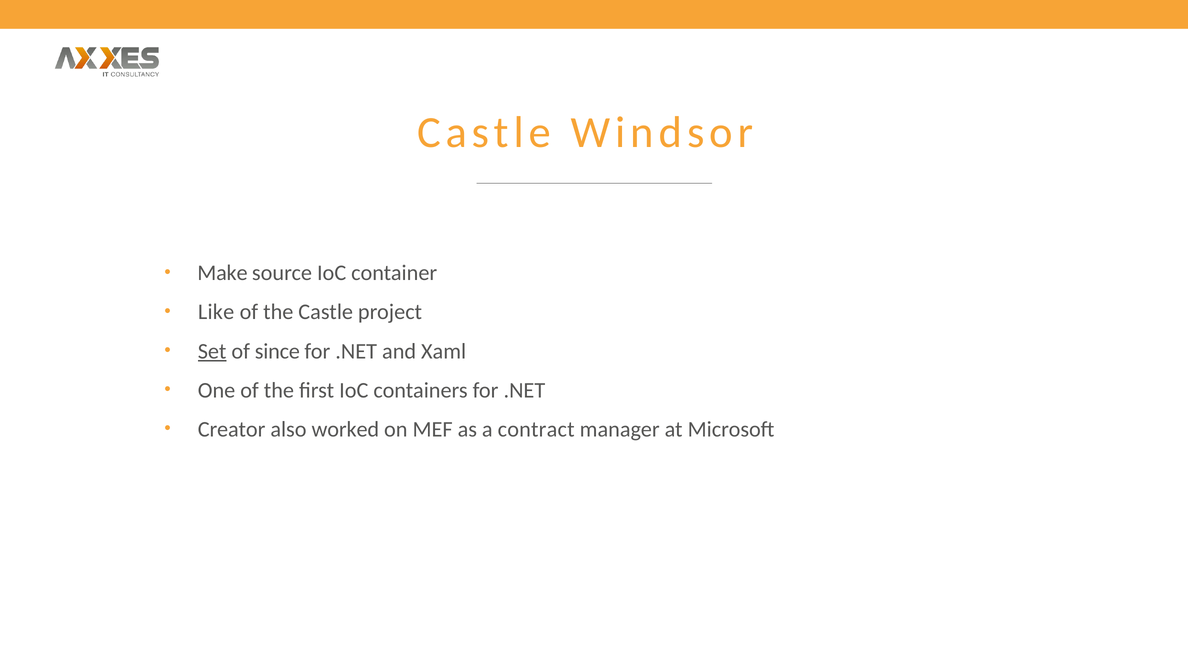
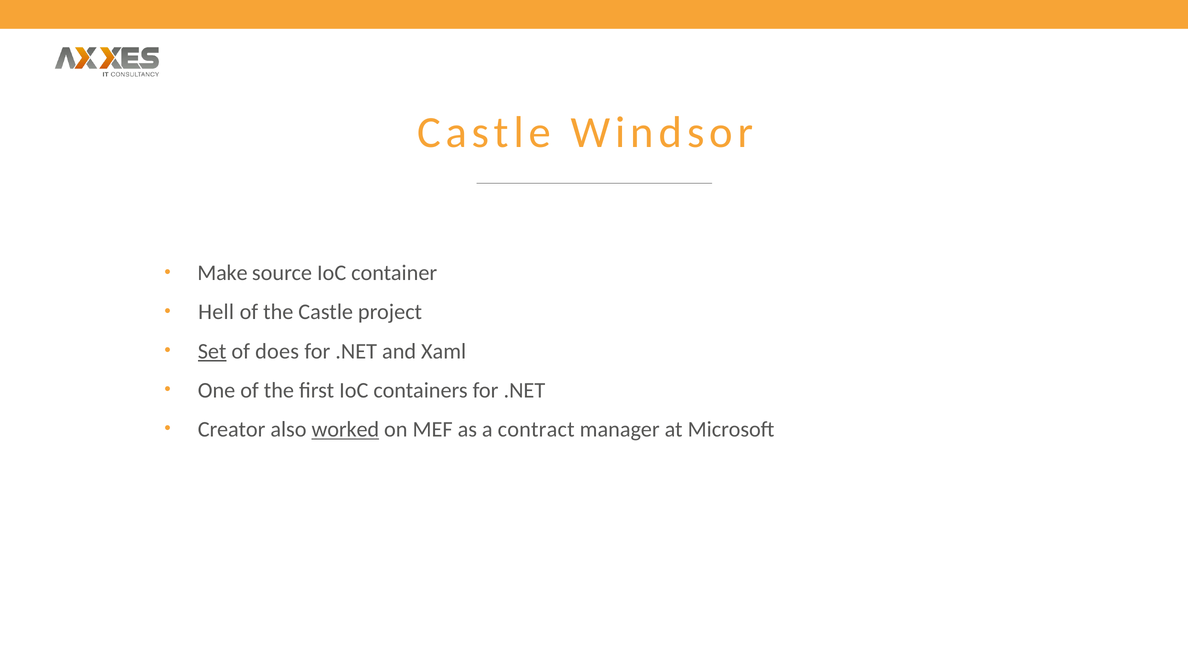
Like: Like -> Hell (216, 312)
since: since -> does (277, 351)
worked underline: none -> present (345, 430)
